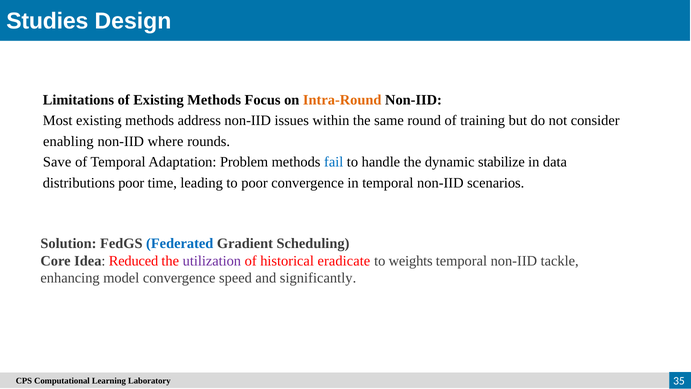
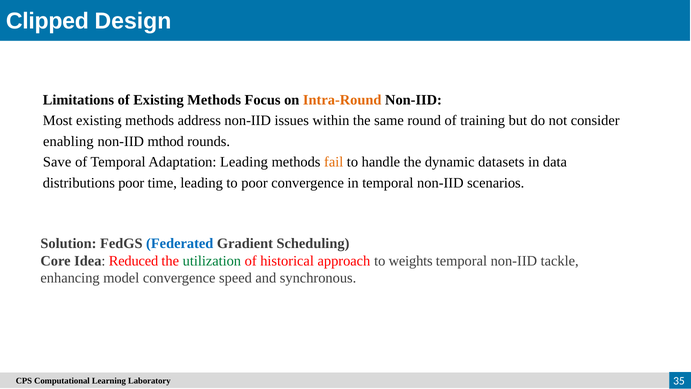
Studies: Studies -> Clipped (47, 21)
where: where -> mthod (166, 141)
Adaptation Problem: Problem -> Leading (244, 162)
fail colour: blue -> orange (334, 162)
stabilize: stabilize -> datasets (501, 162)
utilization colour: purple -> green (212, 261)
eradicate: eradicate -> approach (344, 261)
significantly: significantly -> synchronous (318, 278)
